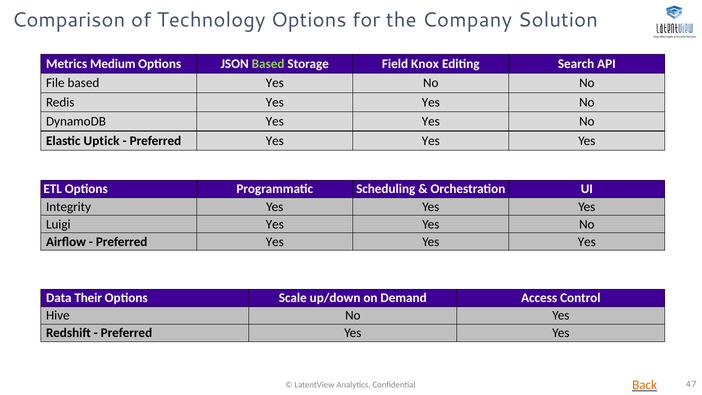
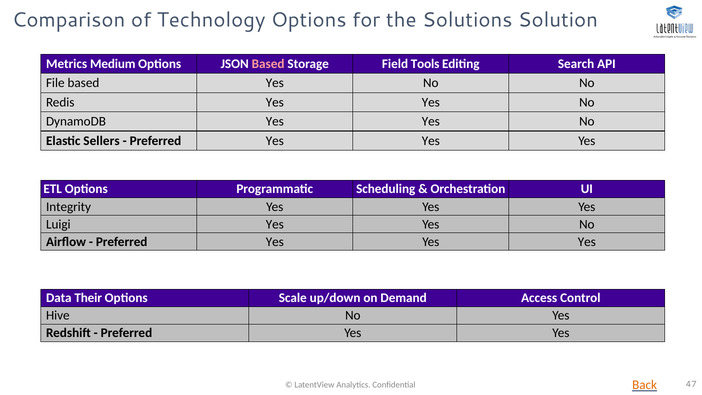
Company: Company -> Solutions (467, 20)
Based colour: light green -> pink (268, 64)
Knox: Knox -> Tools (425, 64)
Uptick: Uptick -> Sellers (102, 141)
